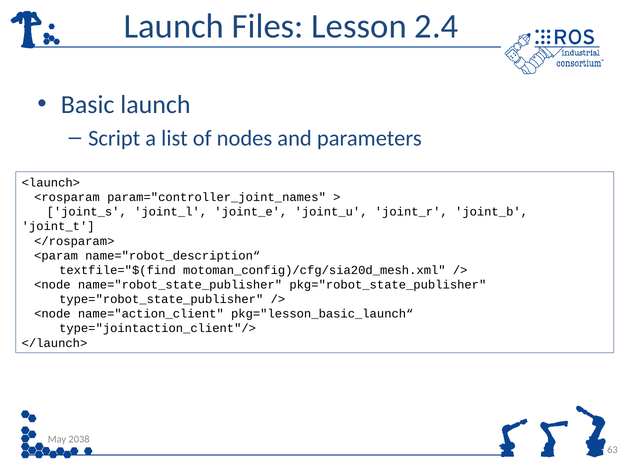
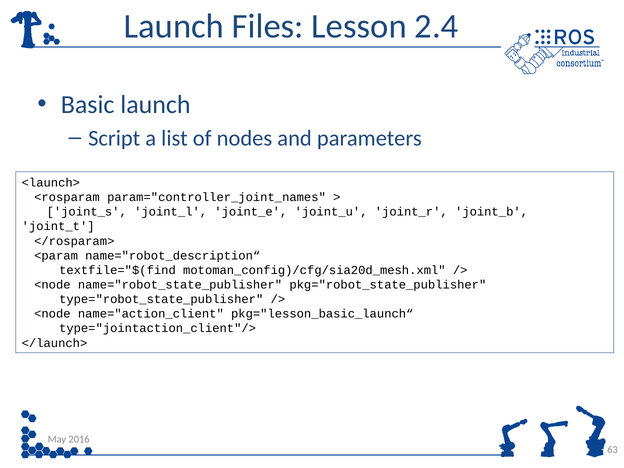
2038: 2038 -> 2016 (79, 440)
